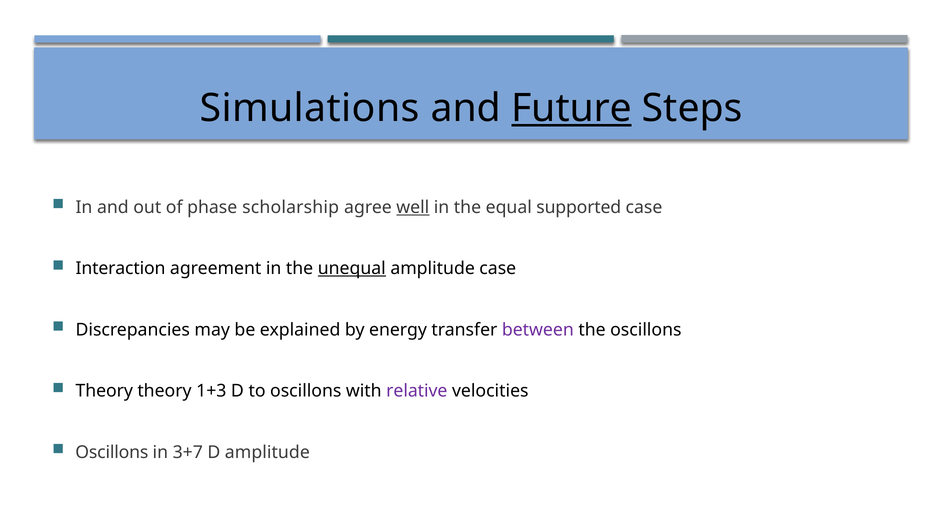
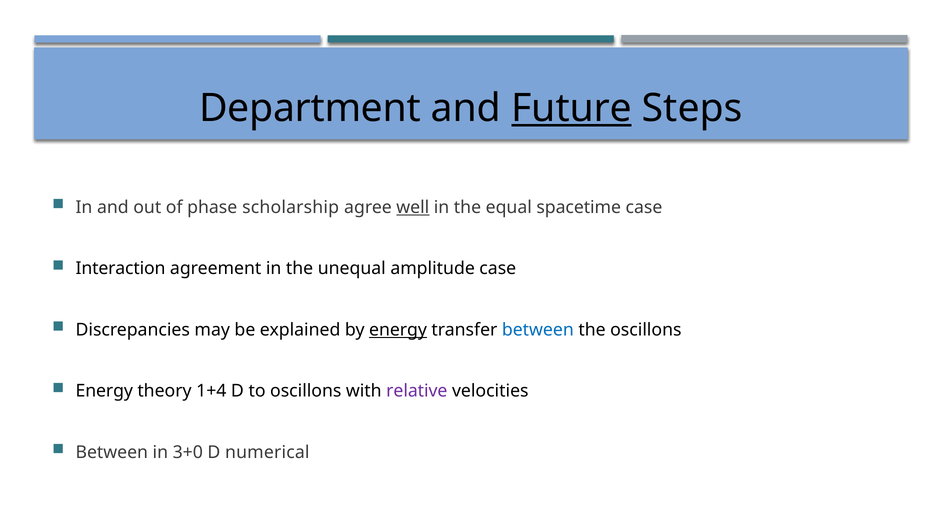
Simulations: Simulations -> Department (310, 108)
supported: supported -> spacetime (579, 207)
unequal underline: present -> none (352, 268)
energy underline: none -> present (398, 330)
between colour: purple -> blue (538, 330)
Theory: Theory -> Energy (104, 391)
1+3: 1+3 -> 1+4 (211, 391)
Oscillons: Oscillons -> Between (112, 452)
3+7: 3+7 -> 3+0 (188, 452)
D amplitude: amplitude -> numerical (267, 452)
